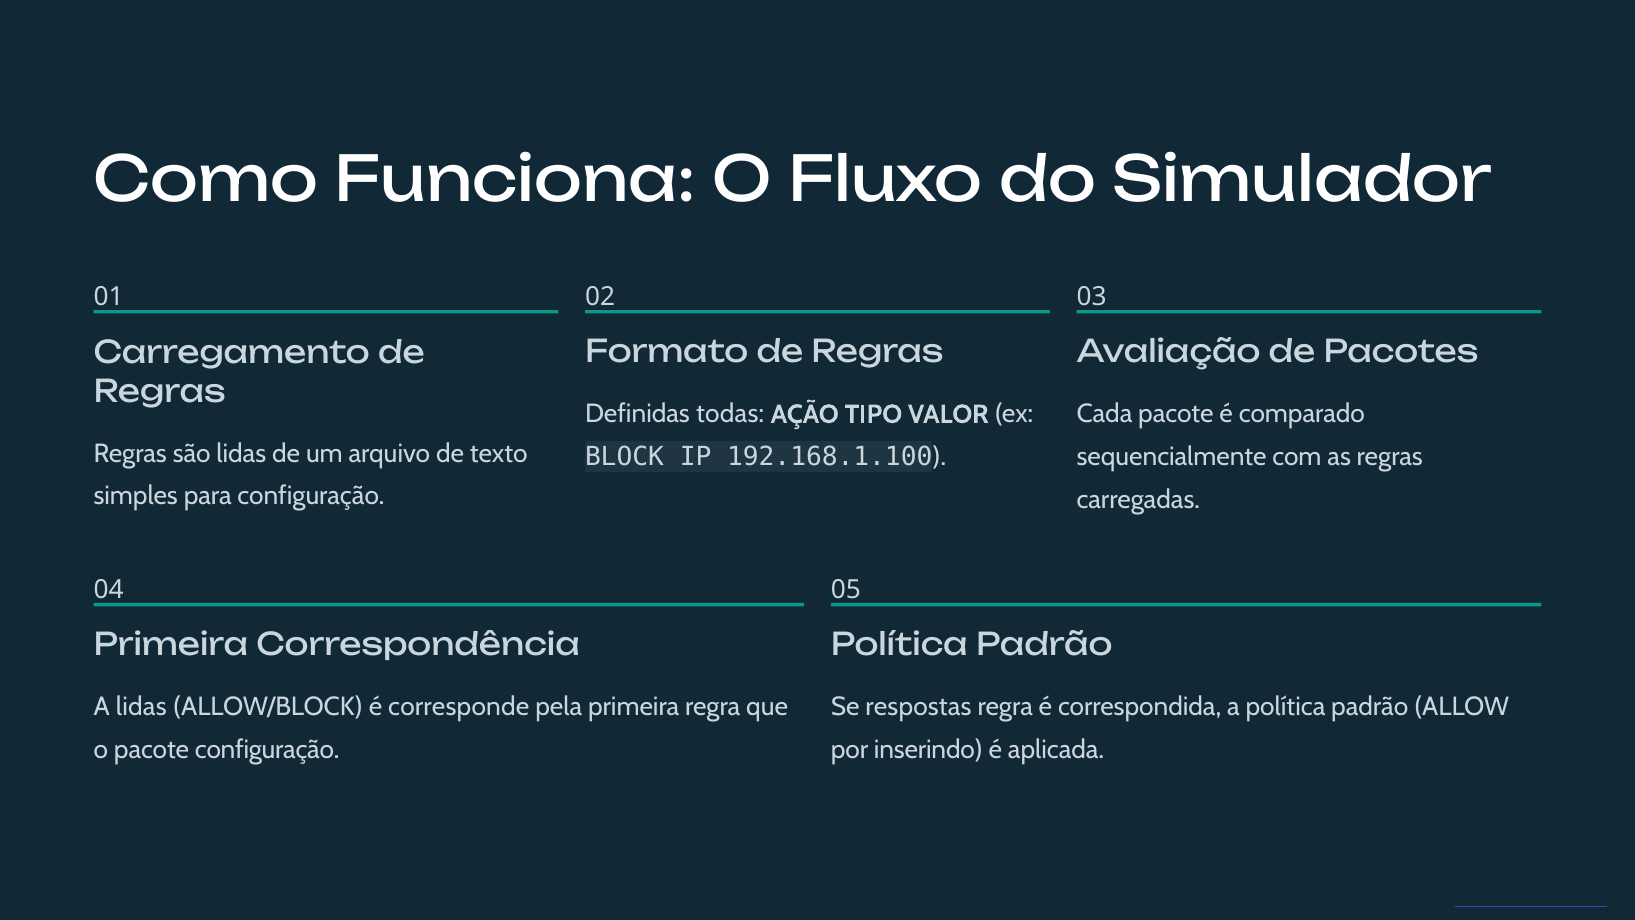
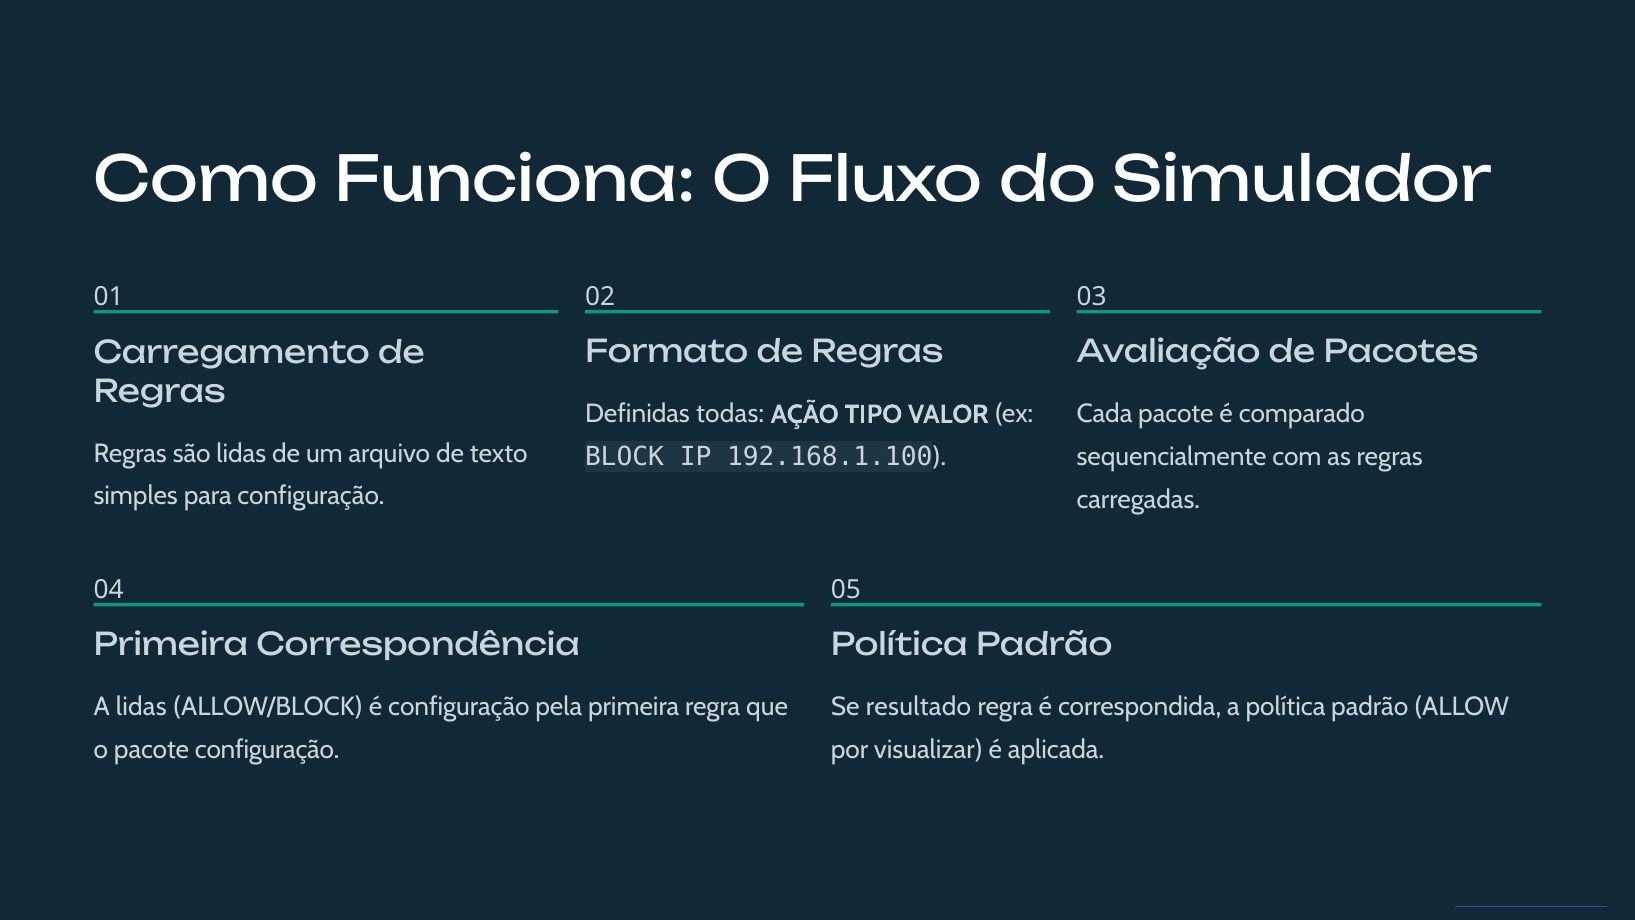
é corresponde: corresponde -> configuração (459, 707)
respostas: respostas -> resultado (918, 707)
inserindo: inserindo -> visualizar (928, 749)
